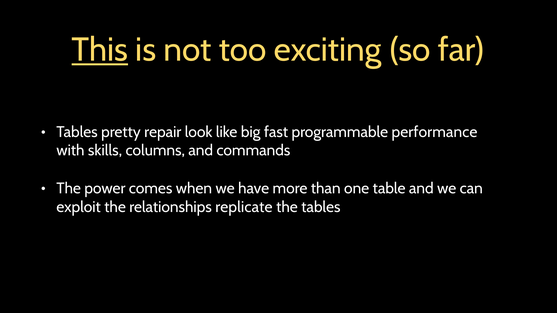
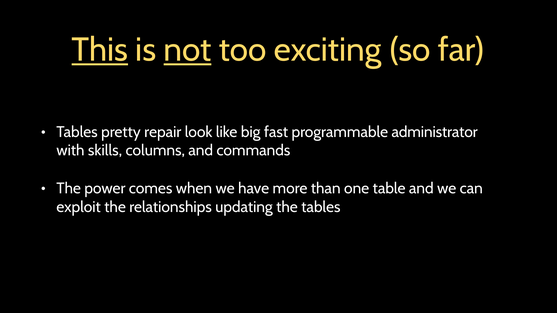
not underline: none -> present (188, 50)
performance: performance -> administrator (435, 132)
replicate: replicate -> updating (244, 207)
